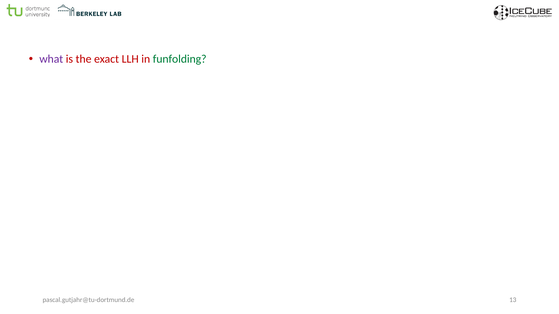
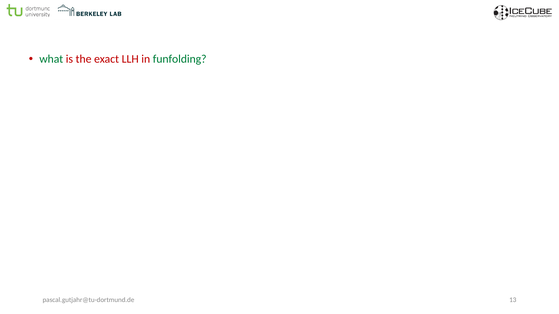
what colour: purple -> green (51, 59)
